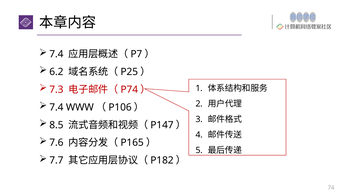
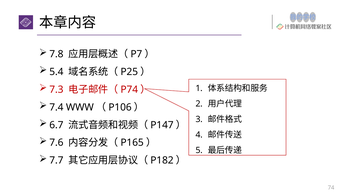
7.4: 7.4 -> 7.8 (56, 54)
6.2: 6.2 -> 5.4 (56, 72)
8.5: 8.5 -> 6.7 (56, 125)
